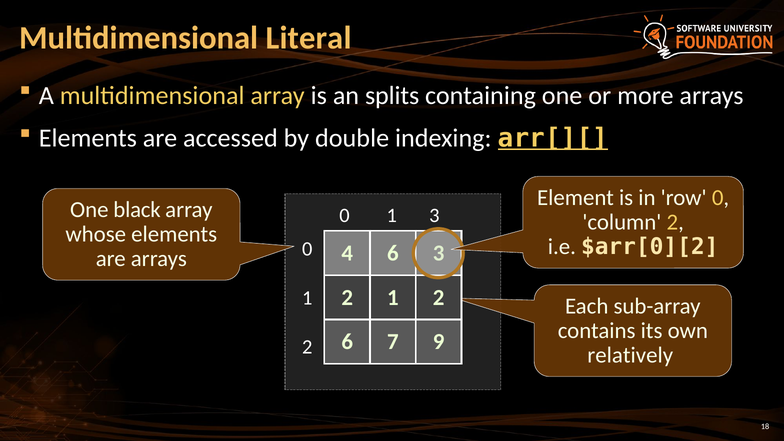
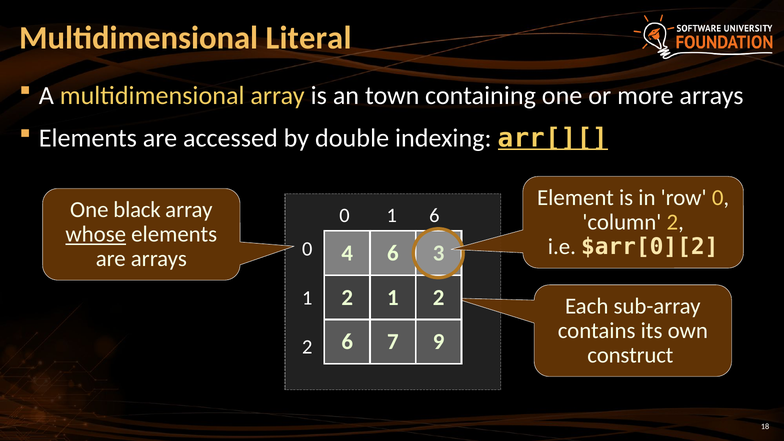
splits: splits -> town (392, 95)
1 3: 3 -> 6 (434, 216)
whose underline: none -> present (96, 234)
relatively: relatively -> construct (630, 355)
